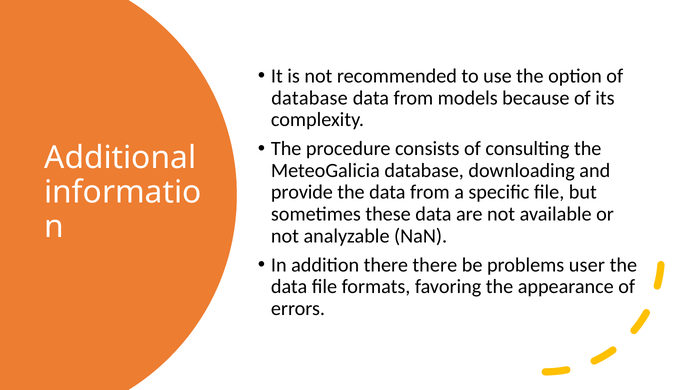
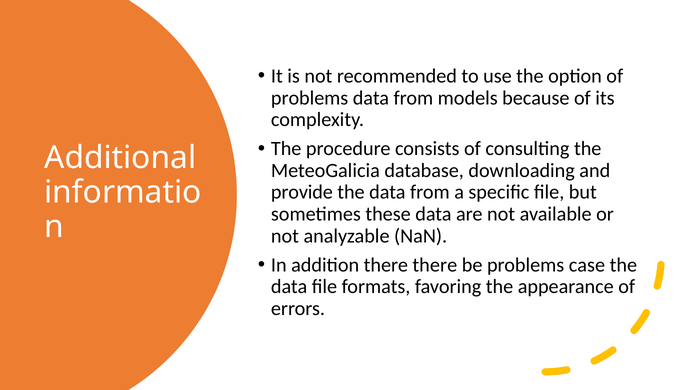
database: database -> problems (310, 98)
user: user -> case (587, 265)
